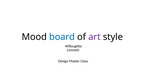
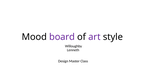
board colour: blue -> purple (62, 37)
